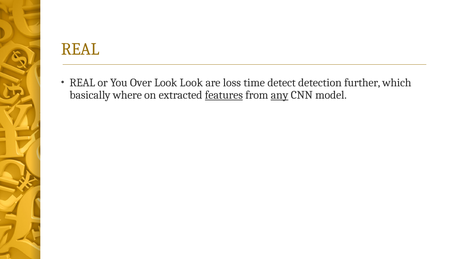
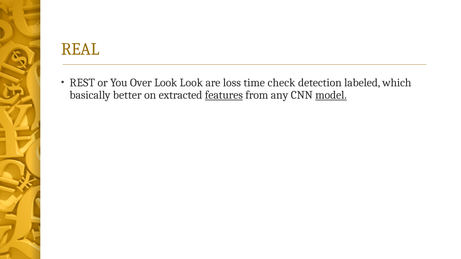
REAL: REAL -> REST (82, 83)
detect: detect -> check (281, 83)
further: further -> labeled (362, 83)
where: where -> better (127, 95)
any underline: present -> none (280, 95)
model underline: none -> present (331, 95)
